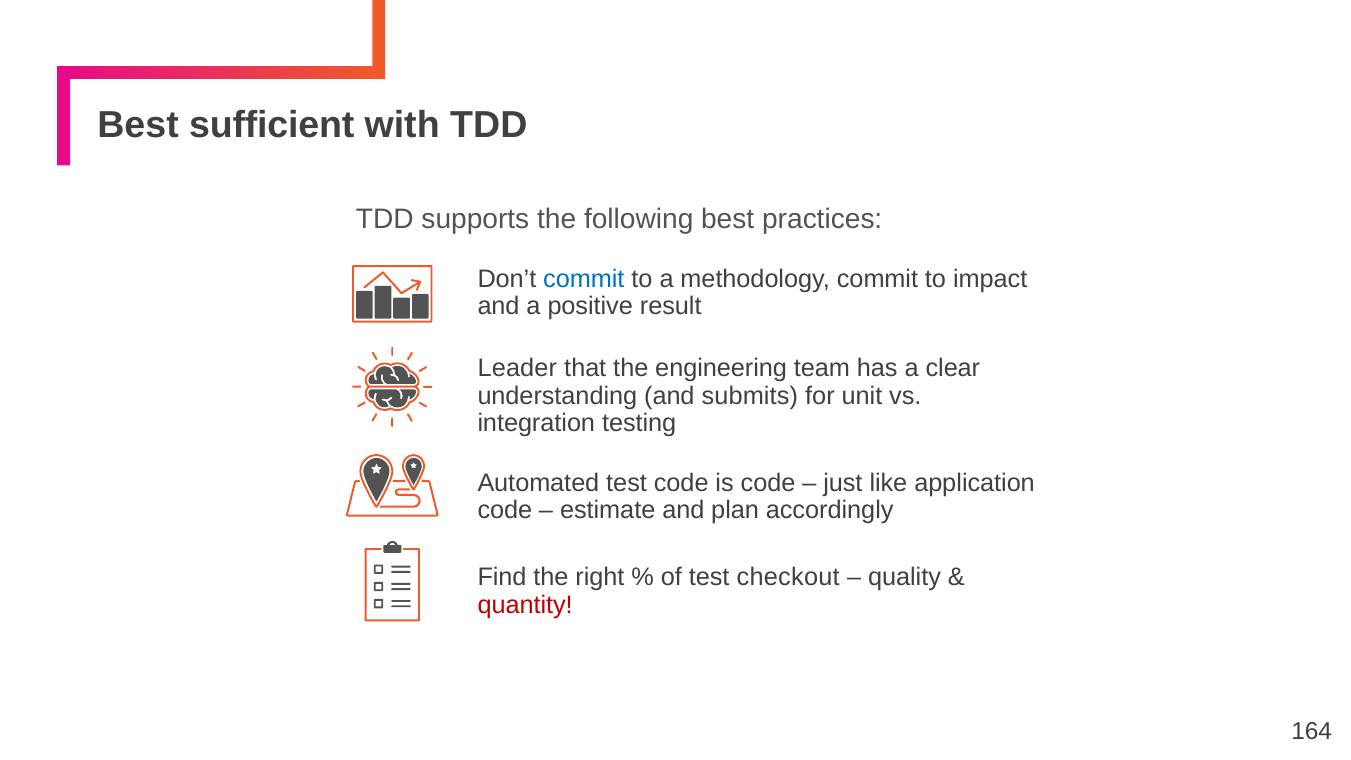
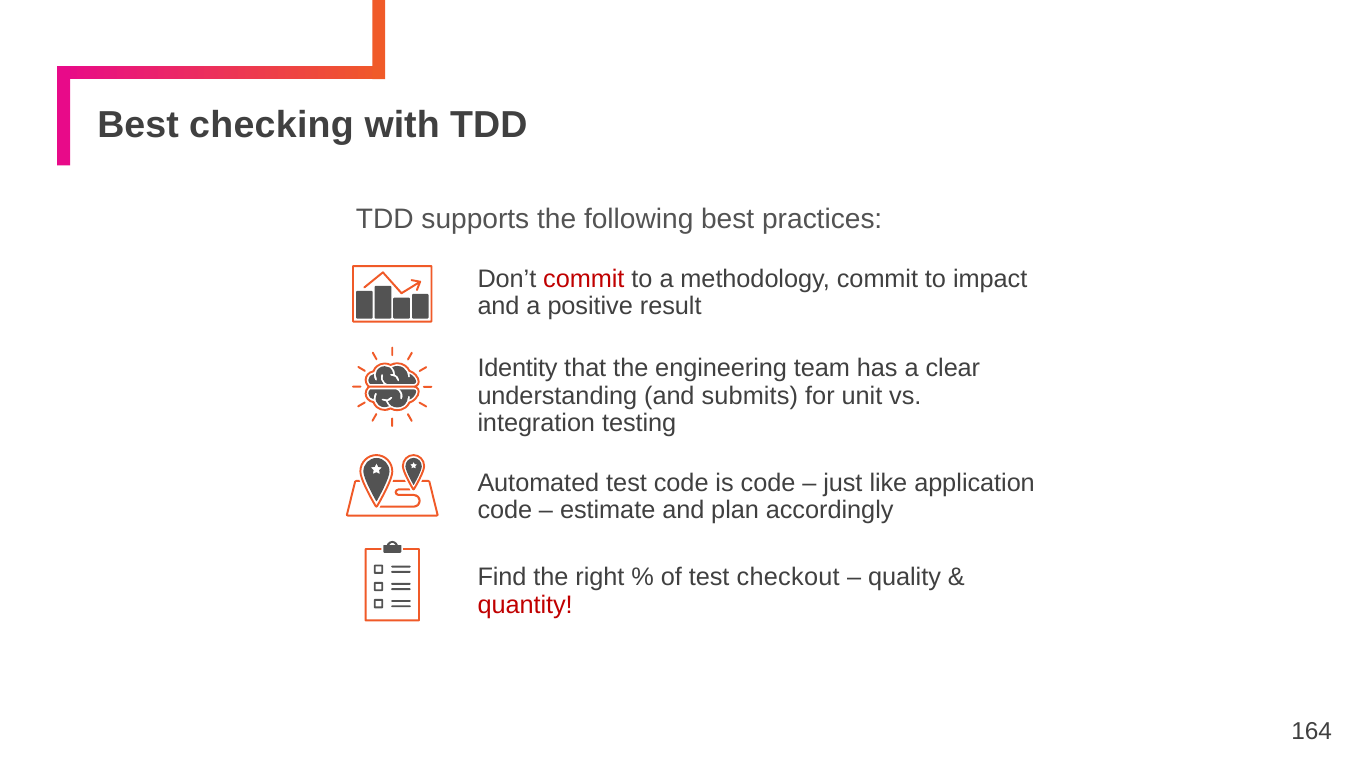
sufficient: sufficient -> checking (272, 125)
commit colour: blue -> red (584, 279)
Leader: Leader -> Identity (518, 368)
